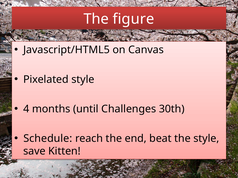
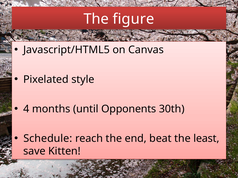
Challenges: Challenges -> Opponents (129, 109)
the style: style -> least (206, 139)
